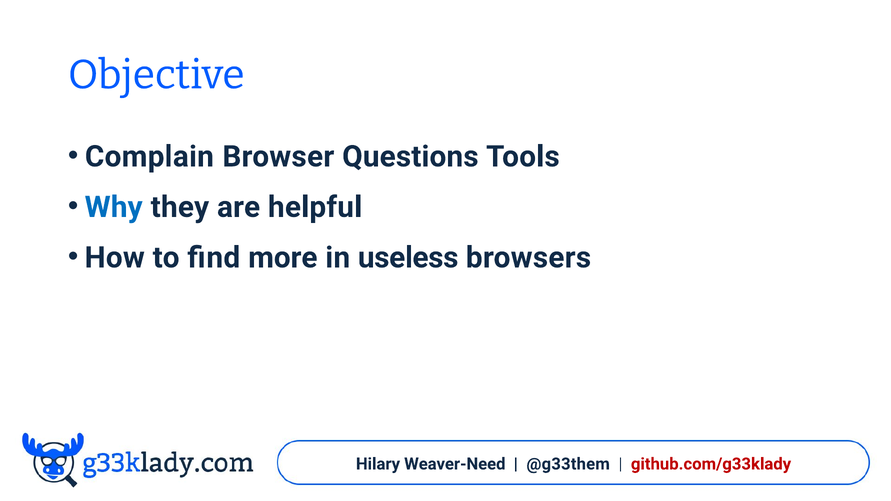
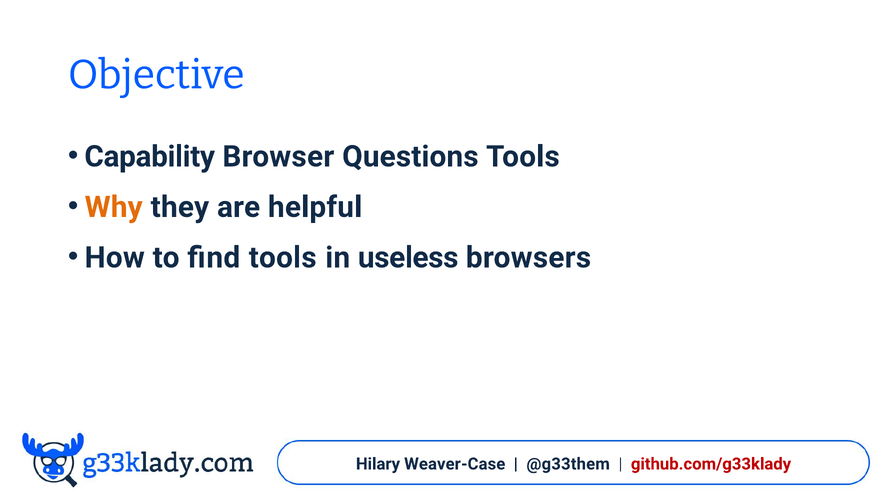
Complain: Complain -> Capability (150, 157)
Why colour: blue -> orange (114, 207)
find more: more -> tools (283, 258)
Weaver-Need: Weaver-Need -> Weaver-Case (455, 464)
